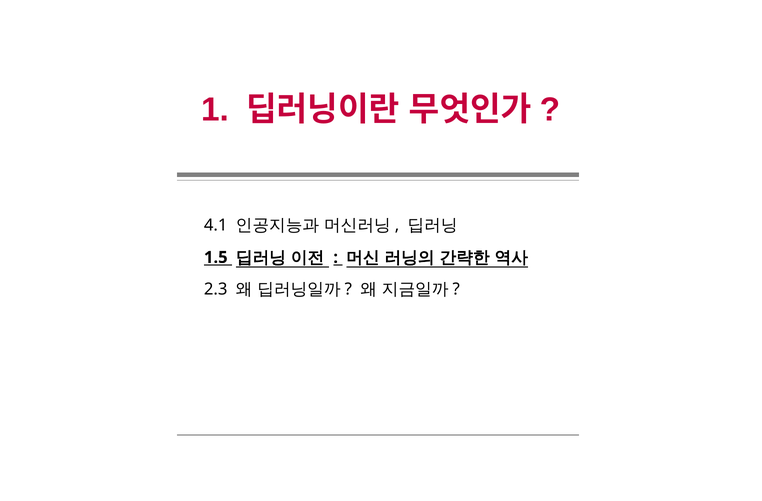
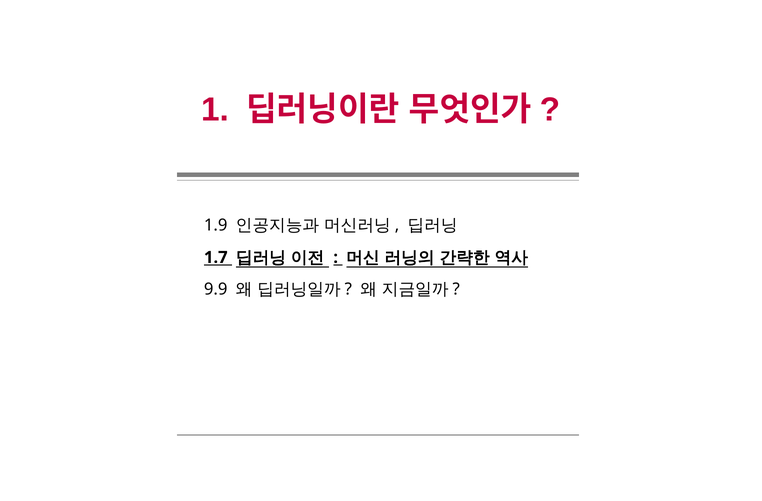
4.1: 4.1 -> 1.9 (216, 225)
1.5: 1.5 -> 1.7 (216, 257)
2.3: 2.3 -> 9.9 (216, 289)
